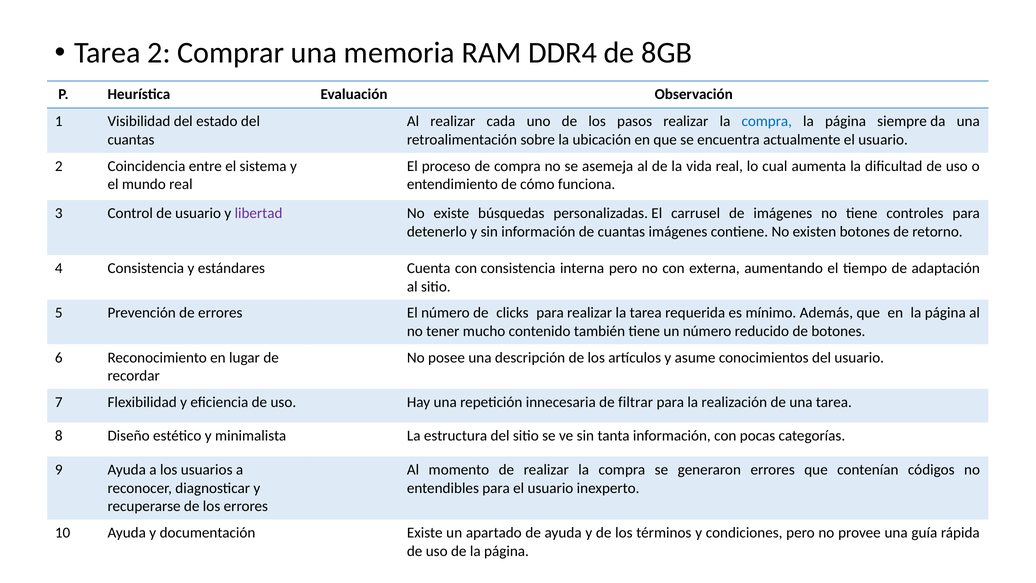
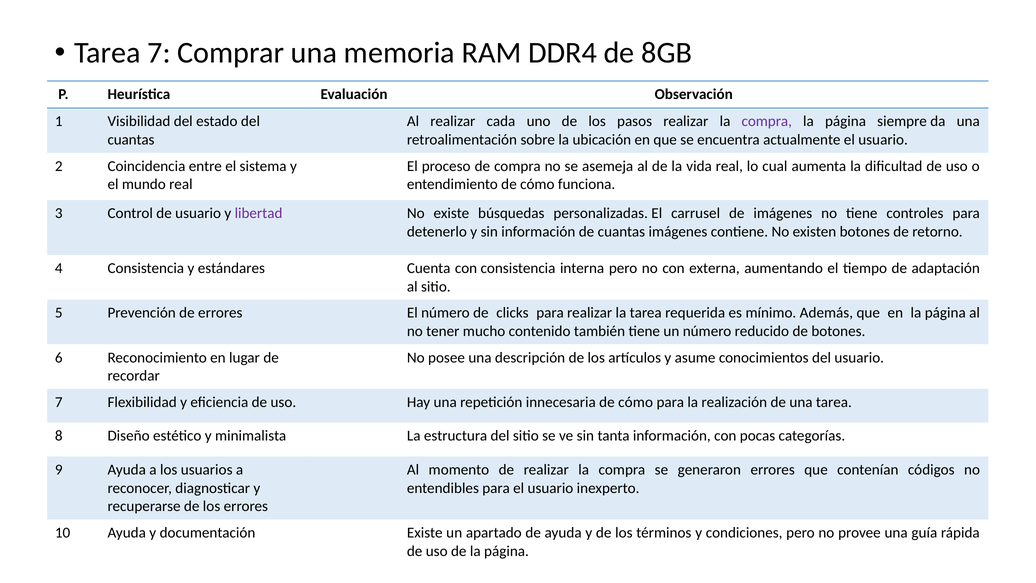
Tarea 2: 2 -> 7 (159, 53)
compra colour: blue -> purple (767, 121)
innecesaria de filtrar: filtrar -> cómo (636, 402)
